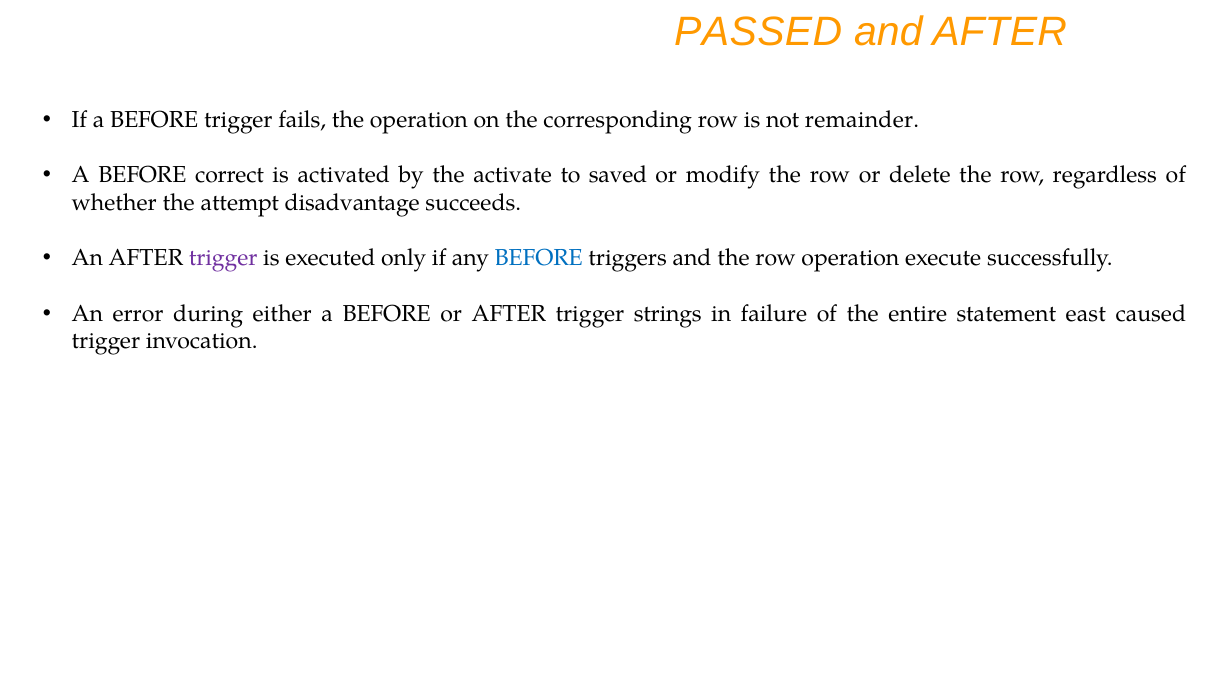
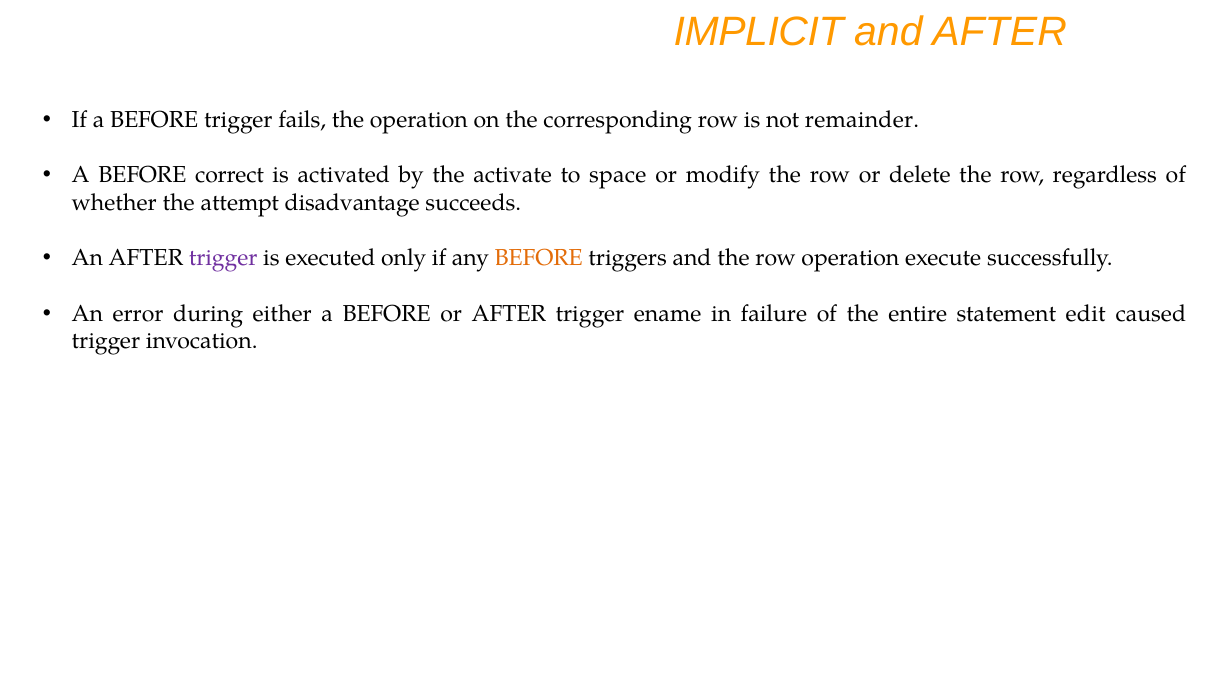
PASSED: PASSED -> IMPLICIT (759, 32)
saved: saved -> space (618, 175)
BEFORE colour: blue -> orange (539, 258)
strings: strings -> ename (668, 314)
east: east -> edit (1086, 314)
